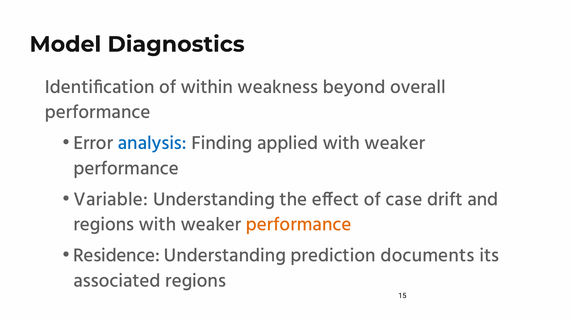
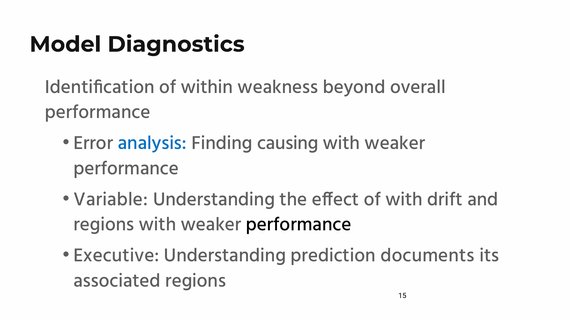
applied: applied -> causing (288, 143)
of case: case -> with (404, 199)
performance colour: orange -> black (299, 224)
Residence: Residence -> Executive (116, 255)
